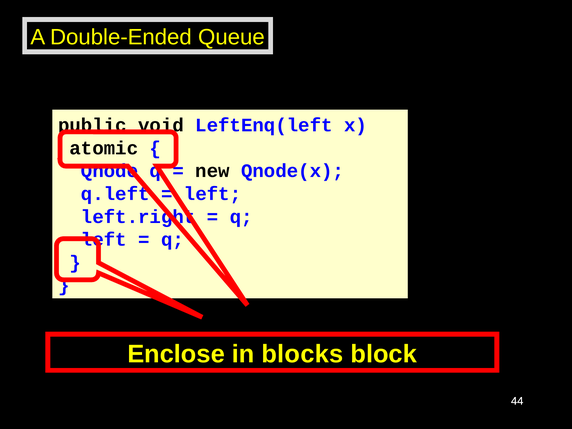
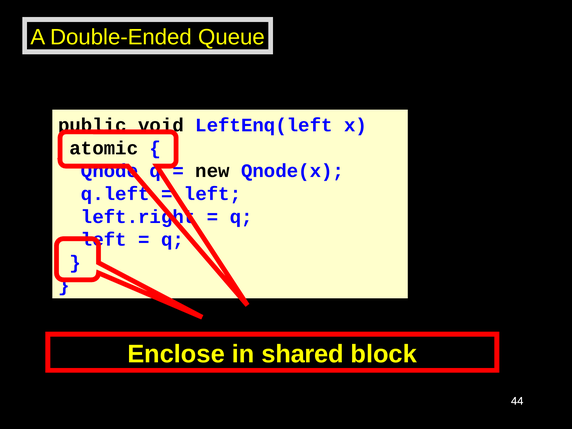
blocks: blocks -> shared (303, 354)
